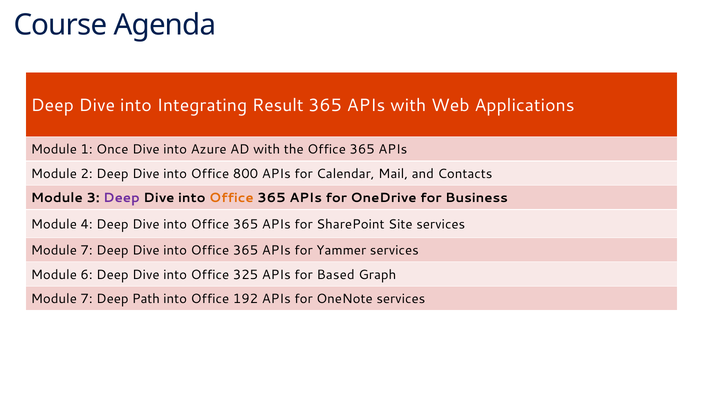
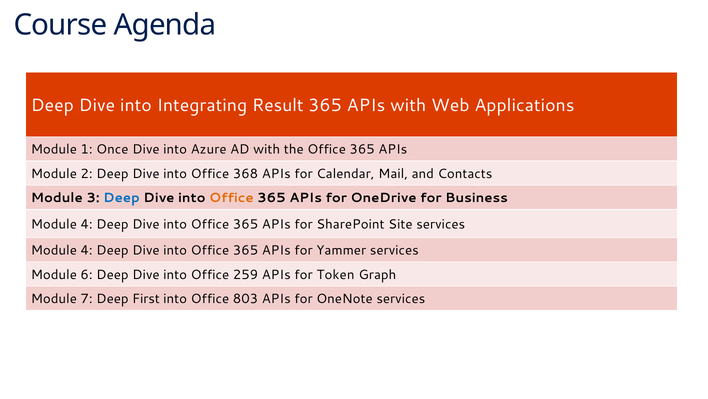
800: 800 -> 368 (246, 174)
Deep colour: purple -> blue (121, 198)
7: 7 -> 4 (87, 250)
325: 325 -> 259 (246, 274)
Based: Based -> Token (336, 274)
Path: Path -> First (146, 299)
192: 192 -> 803 (246, 299)
